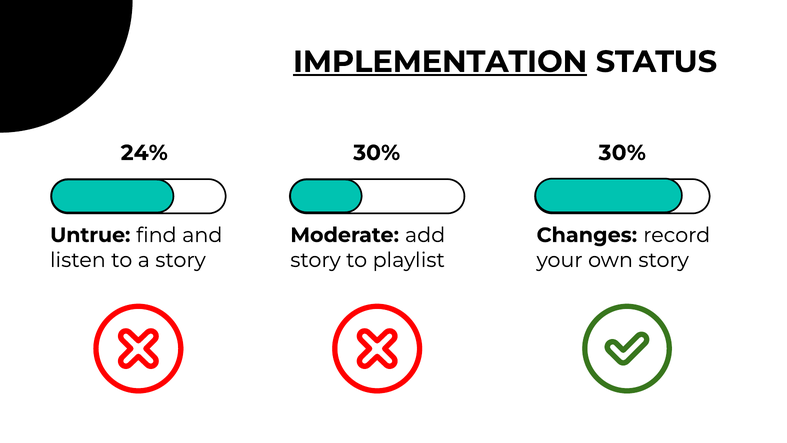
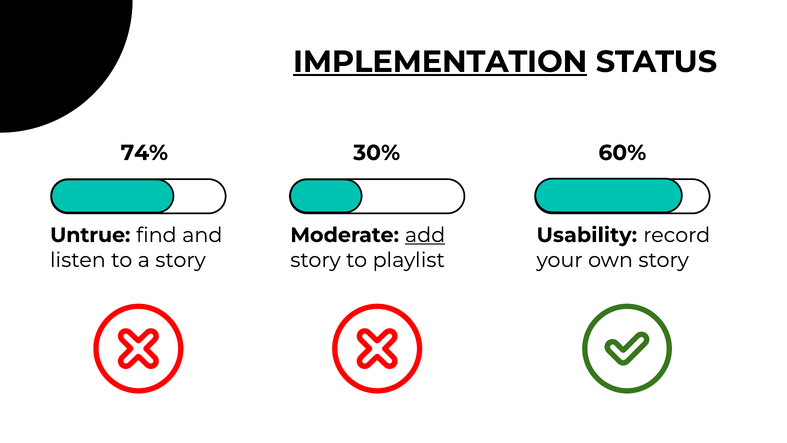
24%: 24% -> 74% (144, 153)
30% 30%: 30% -> 60% (622, 153)
add underline: none -> present (425, 235)
Changes: Changes -> Usability (587, 235)
